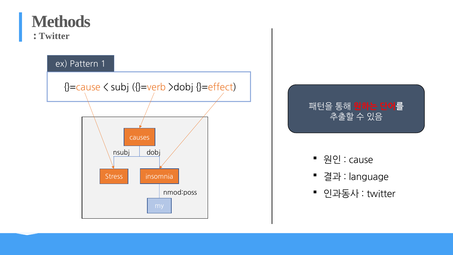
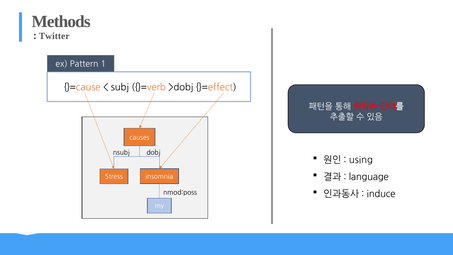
cause: cause -> using (361, 160)
twitter: twitter -> induce (381, 194)
